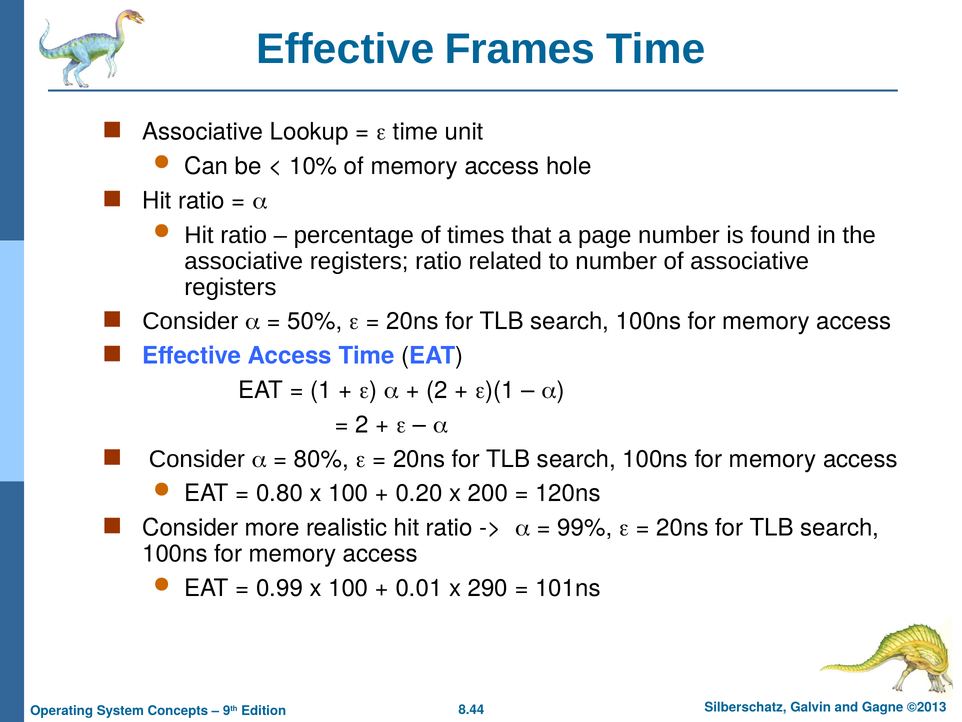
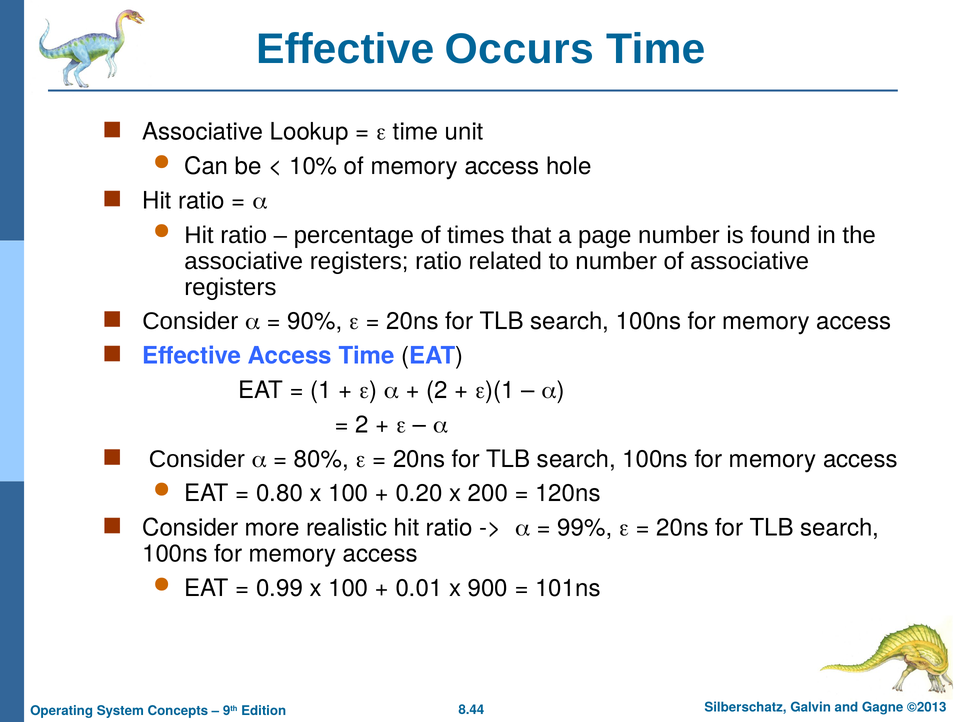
Frames: Frames -> Occurs (519, 49)
50%: 50% -> 90% (315, 321)
290: 290 -> 900 (488, 588)
